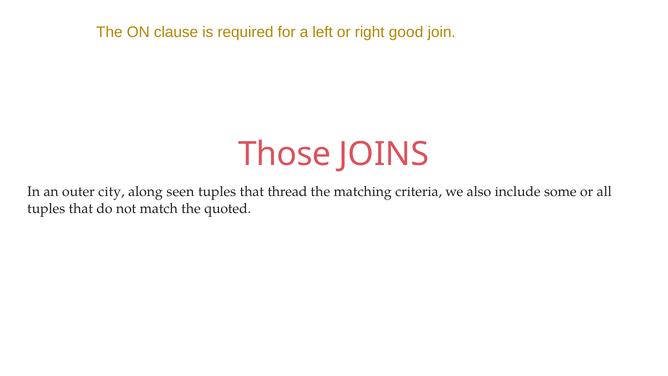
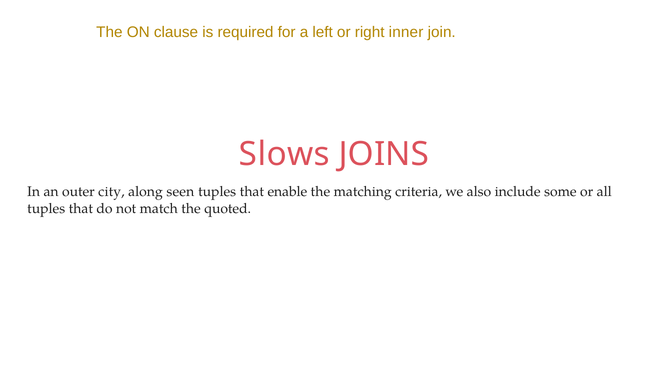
good: good -> inner (406, 32)
Those: Those -> Slows (284, 154)
thread: thread -> enable (287, 192)
